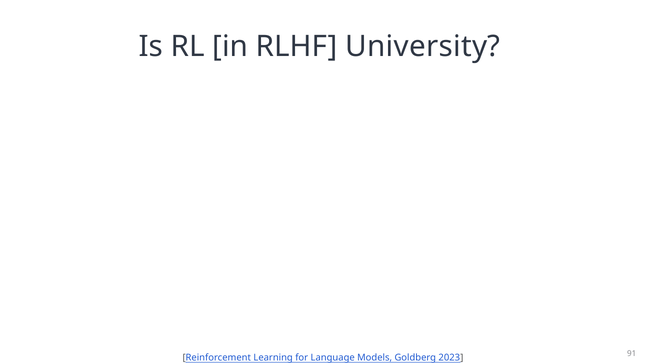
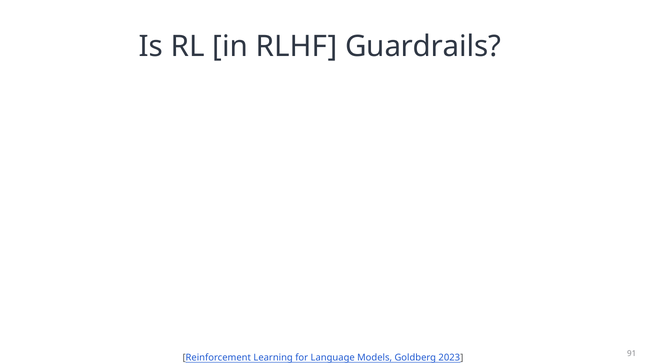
University: University -> Guardrails (423, 47)
